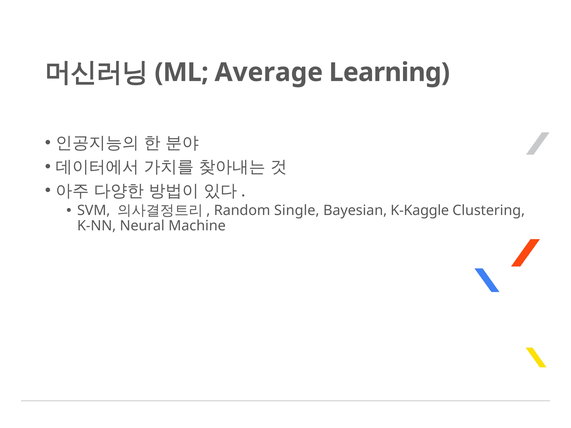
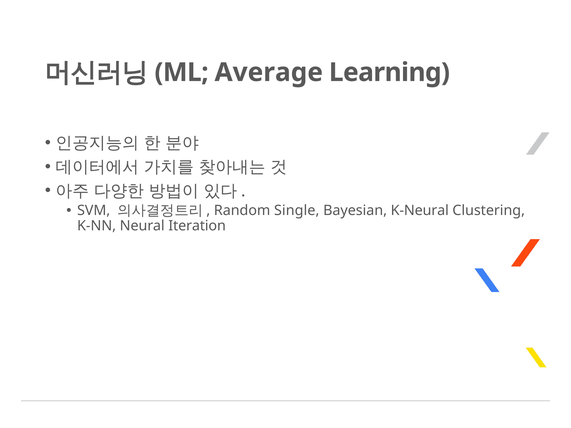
K-Kaggle: K-Kaggle -> K-Neural (420, 211)
Machine: Machine -> Iteration (197, 226)
